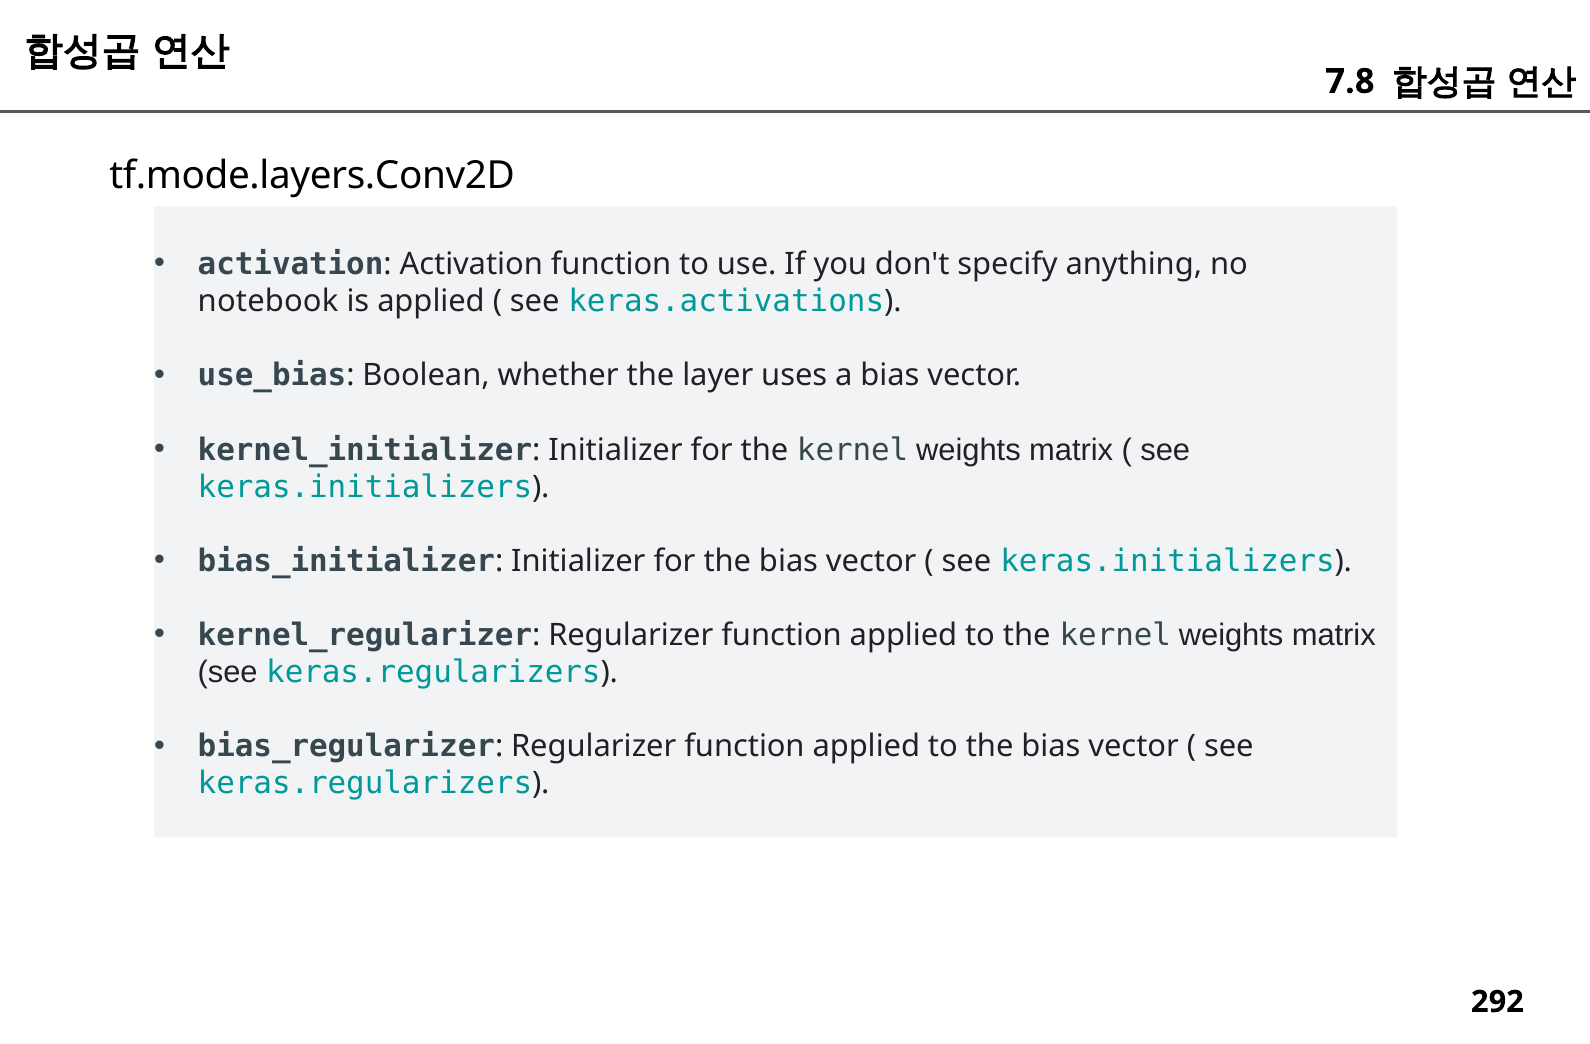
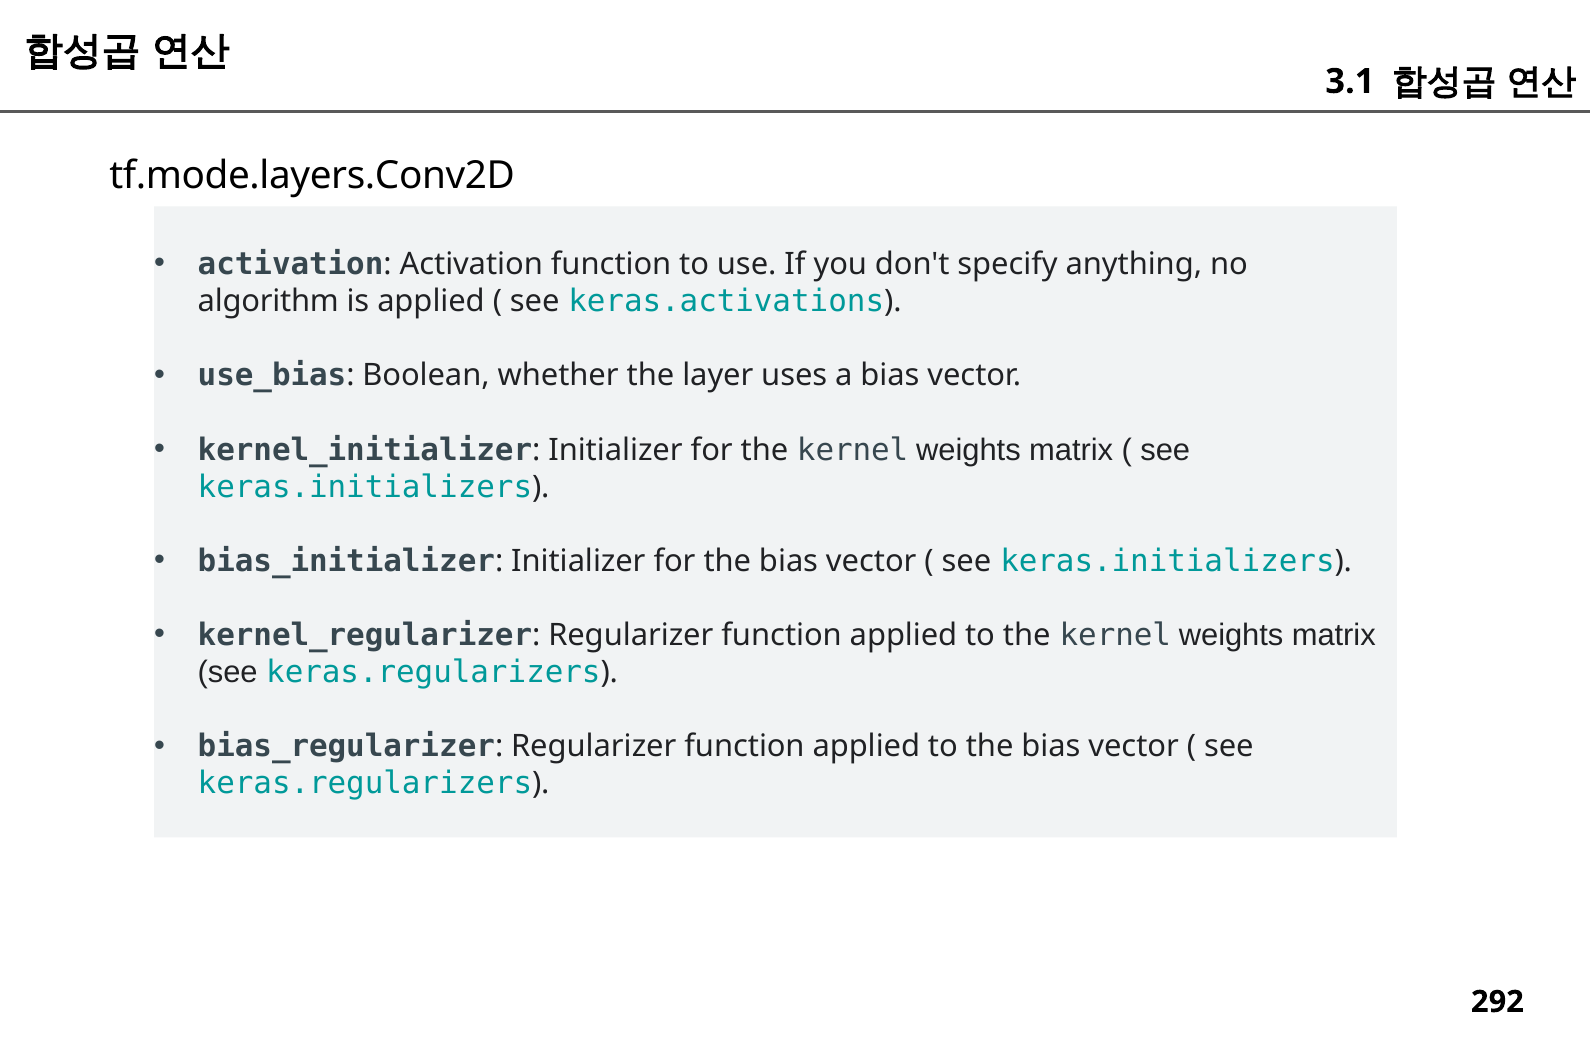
7.8: 7.8 -> 3.1 (1350, 81)
notebook: notebook -> algorithm (268, 302)
